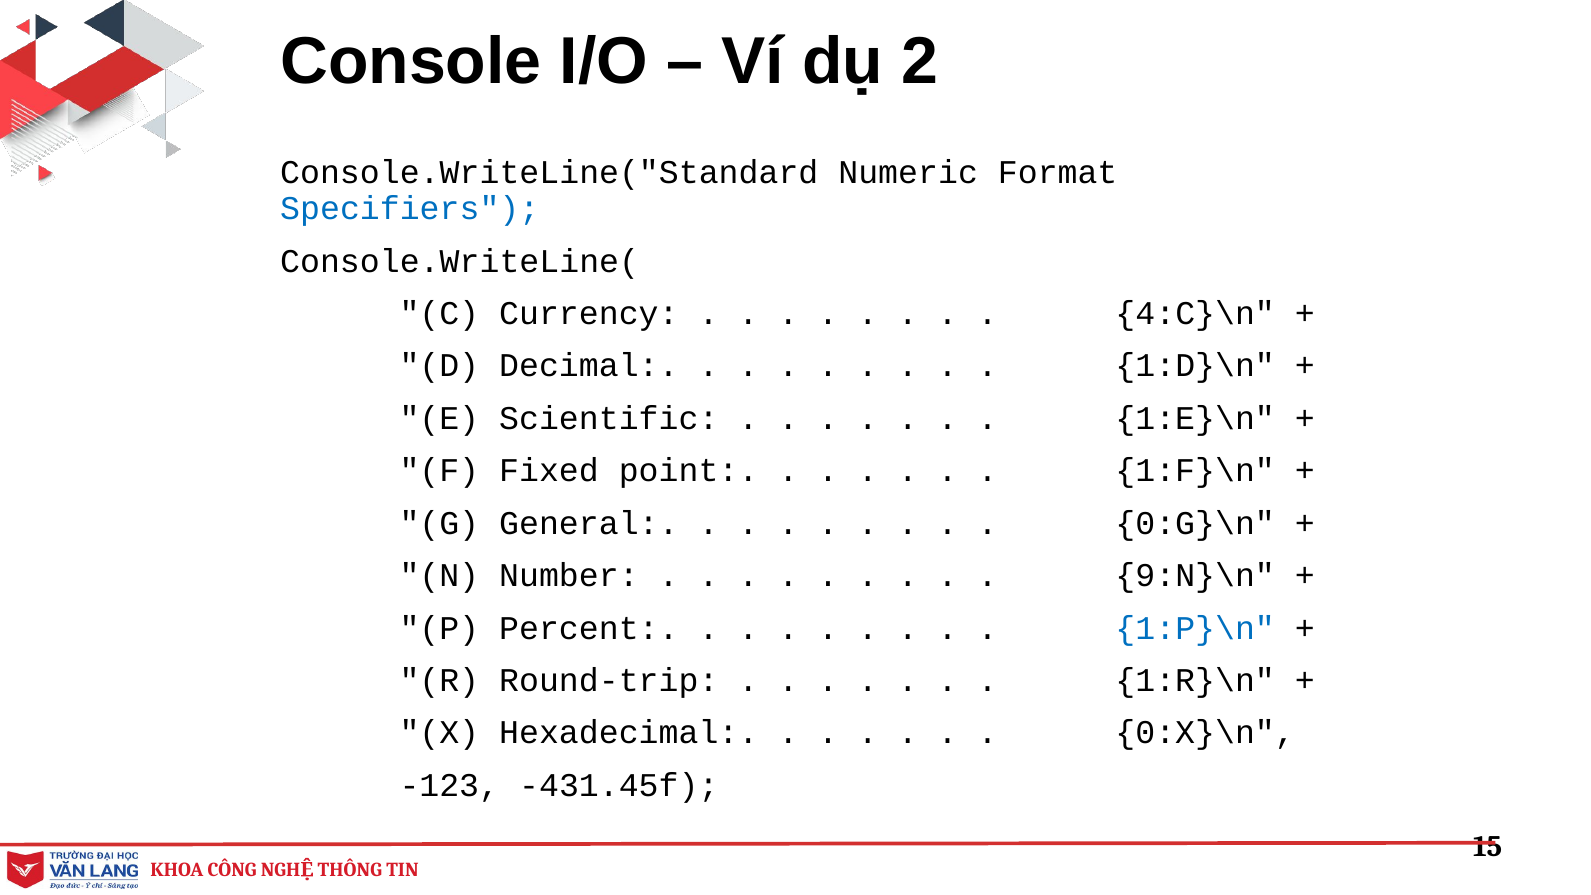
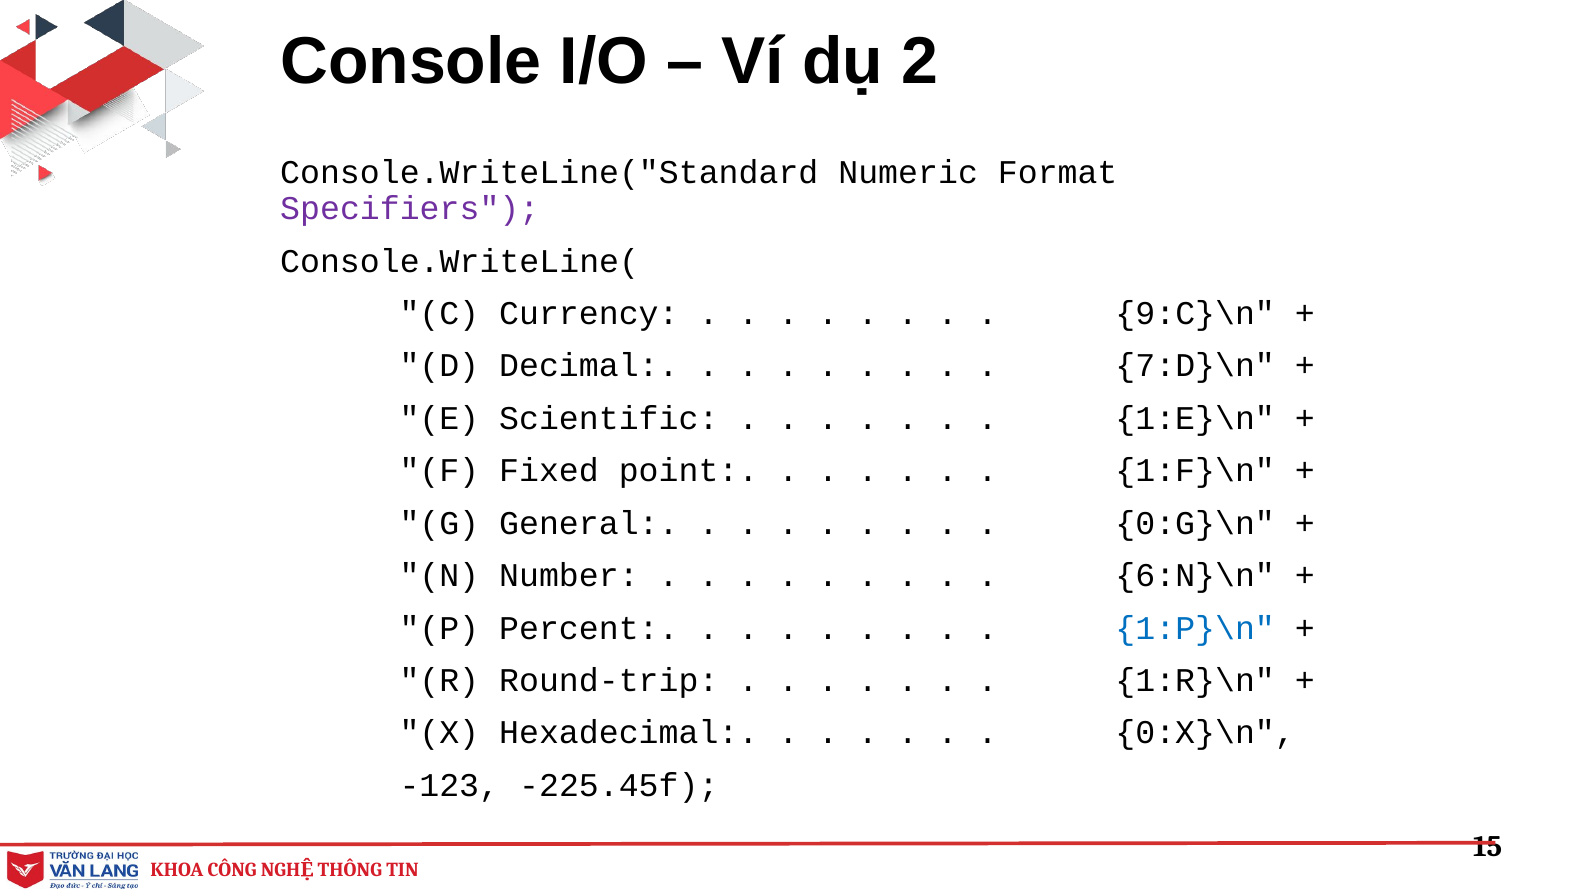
Specifiers colour: blue -> purple (410, 209)
4:C}\n: 4:C}\n -> 9:C}\n (1195, 313)
1:D}\n: 1:D}\n -> 7:D}\n (1195, 366)
9:N}\n: 9:N}\n -> 6:N}\n (1195, 576)
-431.45f: -431.45f -> -225.45f (619, 785)
